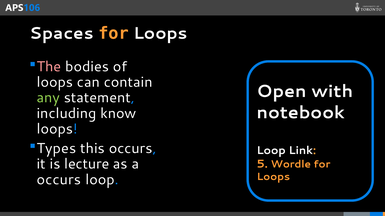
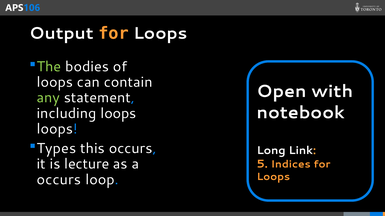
Spaces: Spaces -> Output (61, 33)
The colour: pink -> light green (49, 67)
including know: know -> loops (118, 114)
Loop: Loop -> Long (271, 151)
Wordle: Wordle -> Indices (291, 165)
